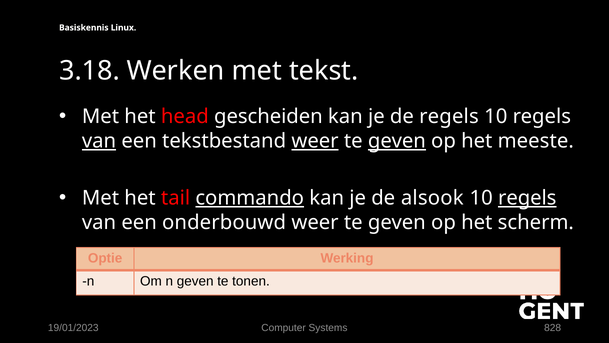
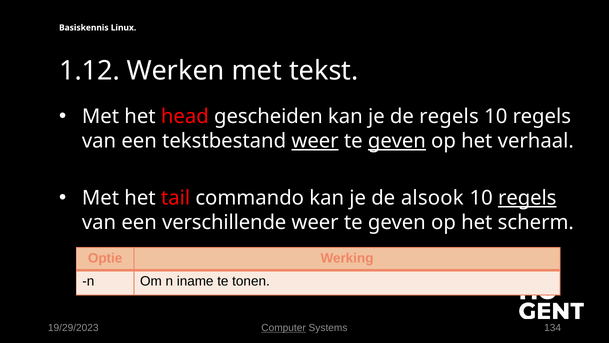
3.18: 3.18 -> 1.12 (90, 71)
van underline: present -> none (99, 141)
meeste: meeste -> verhaal (536, 141)
commando underline: present -> none (250, 198)
onderbouwd: onderbouwd -> verschillende (224, 222)
n geven: geven -> iname (195, 281)
19/01/2023: 19/01/2023 -> 19/29/2023 (73, 327)
Computer underline: none -> present (284, 327)
828: 828 -> 134 (553, 327)
